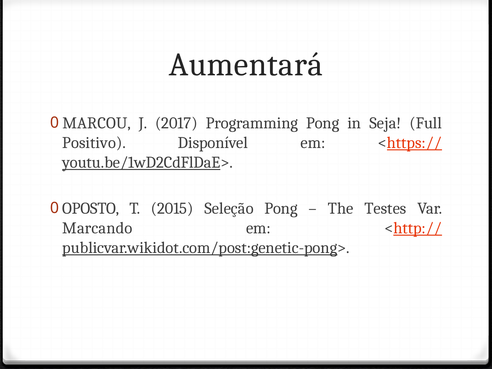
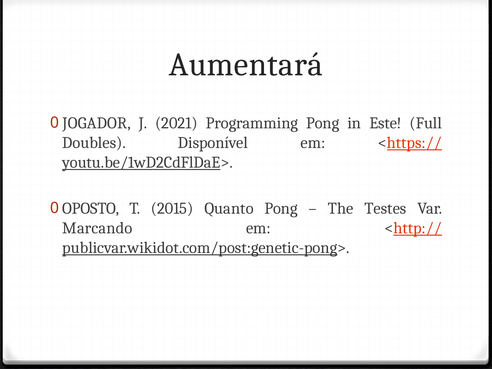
MARCOU: MARCOU -> JOGADOR (97, 123)
2017: 2017 -> 2021 (176, 123)
Seja: Seja -> Este (385, 123)
Positivo: Positivo -> Doubles (94, 143)
Seleção: Seleção -> Quanto (229, 208)
